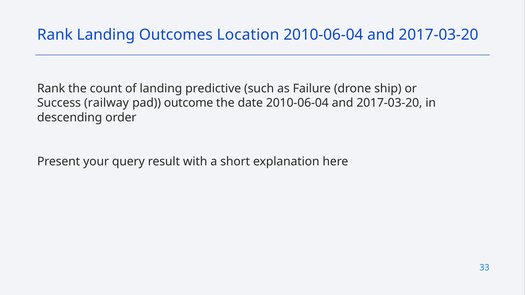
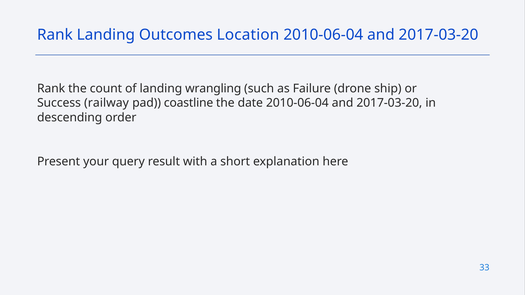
predictive: predictive -> wrangling (213, 89)
outcome: outcome -> coastline (189, 103)
